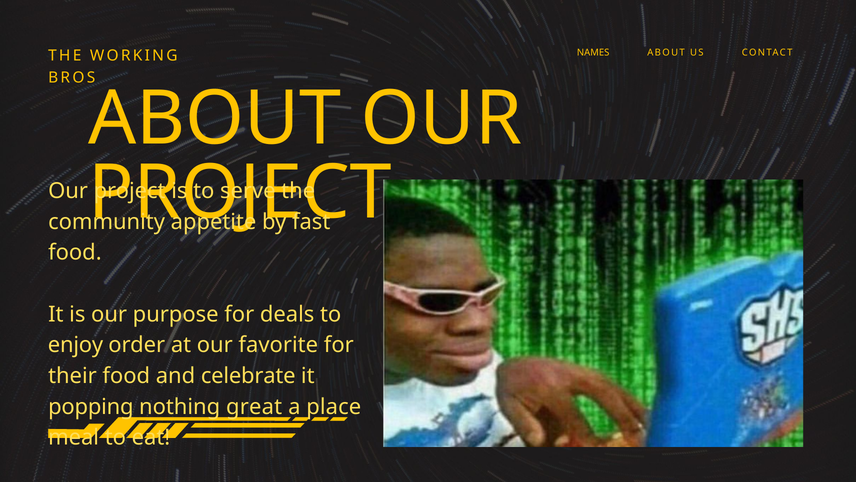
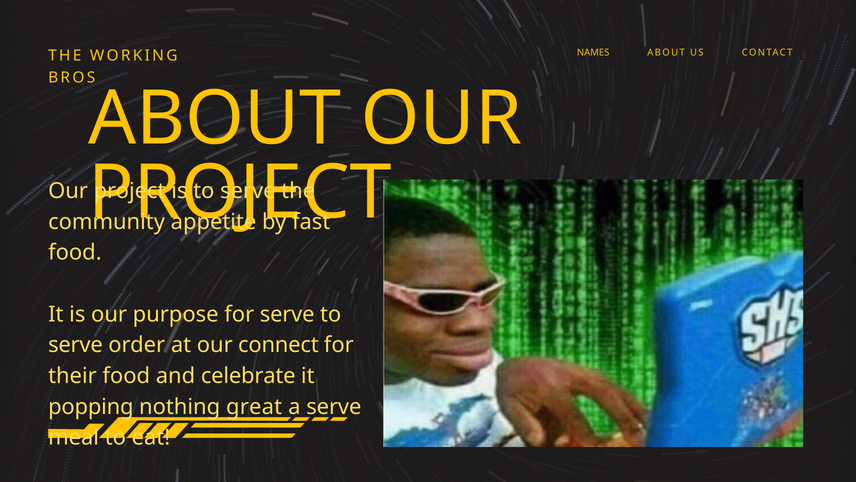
for deals: deals -> serve (287, 314)
enjoy: enjoy -> serve (75, 345)
favorite: favorite -> connect (278, 345)
a place: place -> serve (334, 406)
